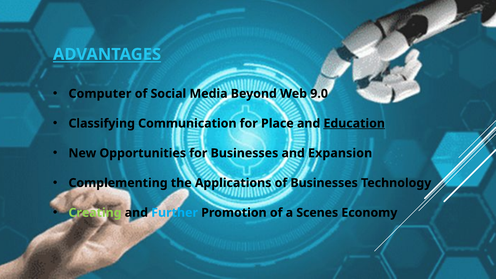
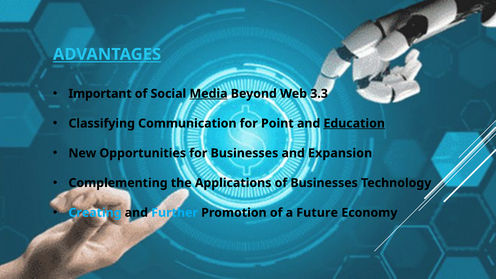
Computer: Computer -> Important (100, 94)
Media underline: none -> present (209, 94)
9.0: 9.0 -> 3.3 (319, 94)
Place: Place -> Point (277, 123)
Creating colour: light green -> light blue (95, 213)
Scenes: Scenes -> Future (317, 213)
